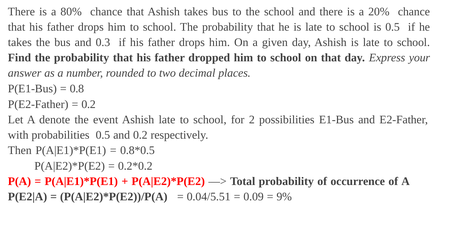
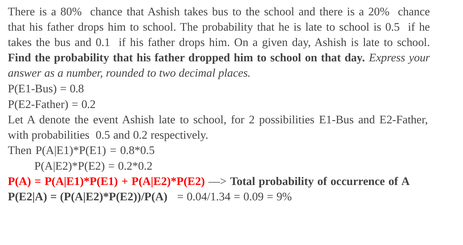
0.3: 0.3 -> 0.1 (103, 42)
0.04/5.51: 0.04/5.51 -> 0.04/1.34 (209, 197)
